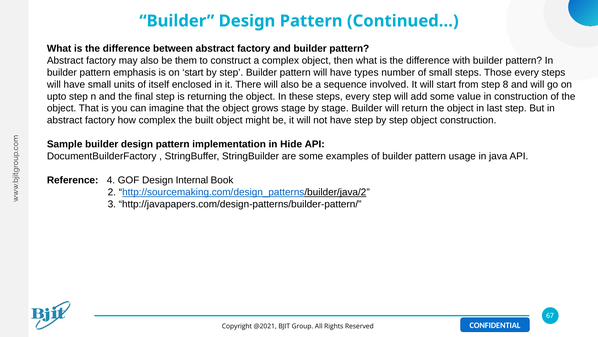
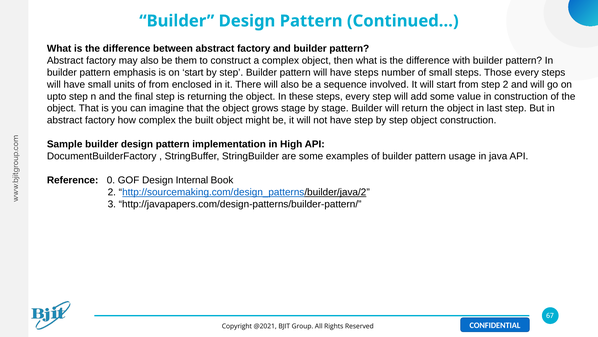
have types: types -> steps (366, 72)
of itself: itself -> from (159, 84)
step 8: 8 -> 2 (506, 84)
Hide: Hide -> High (291, 144)
4: 4 -> 0 (111, 180)
